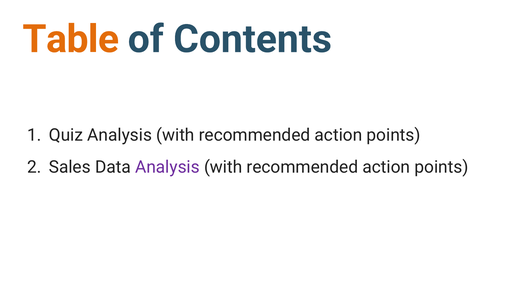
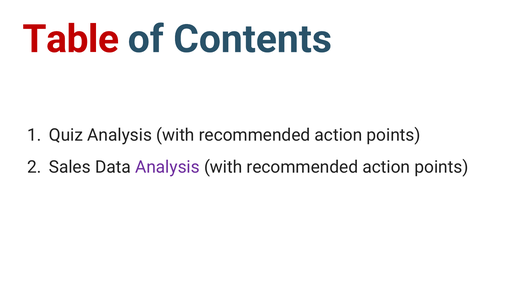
Table colour: orange -> red (71, 39)
